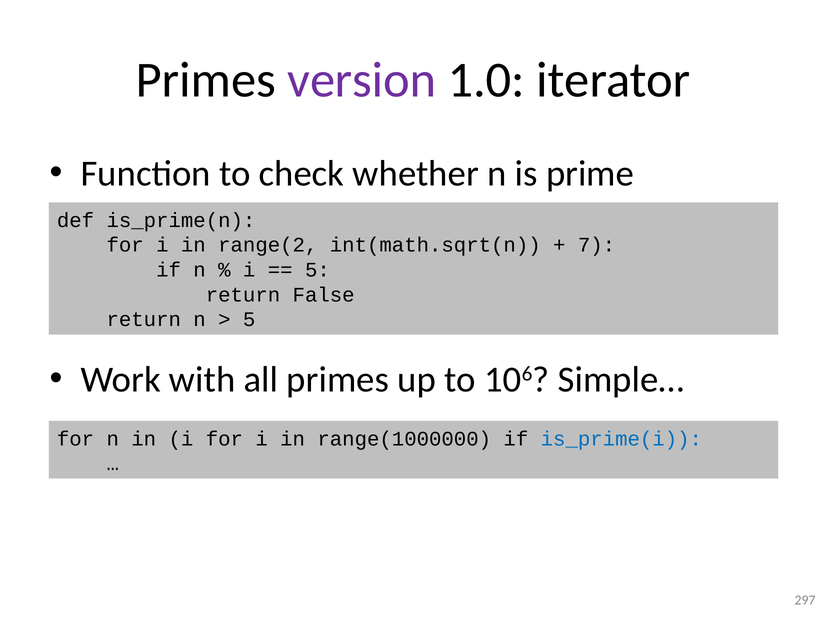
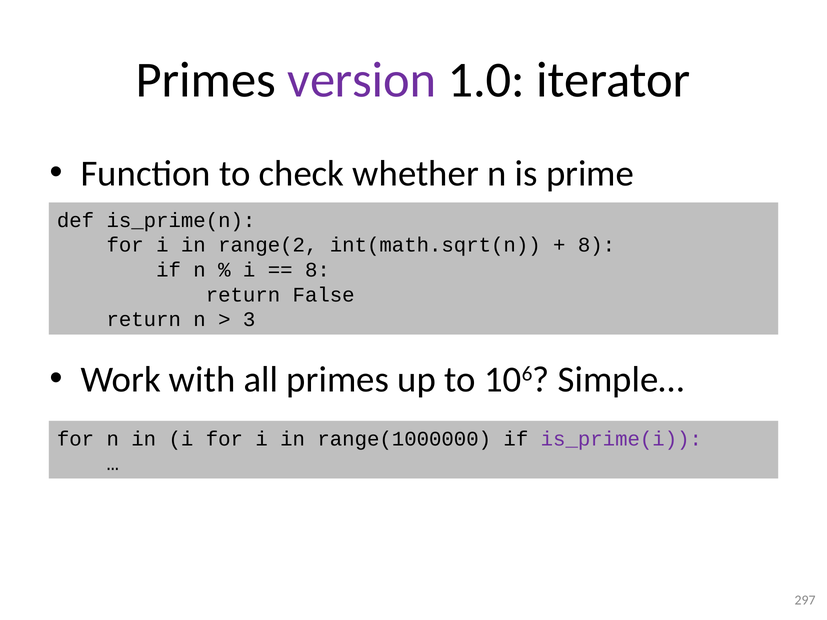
7: 7 -> 8 (597, 245)
5: 5 -> 8 (317, 270)
5: 5 -> 3 (249, 320)
is_prime(i colour: blue -> purple (621, 439)
